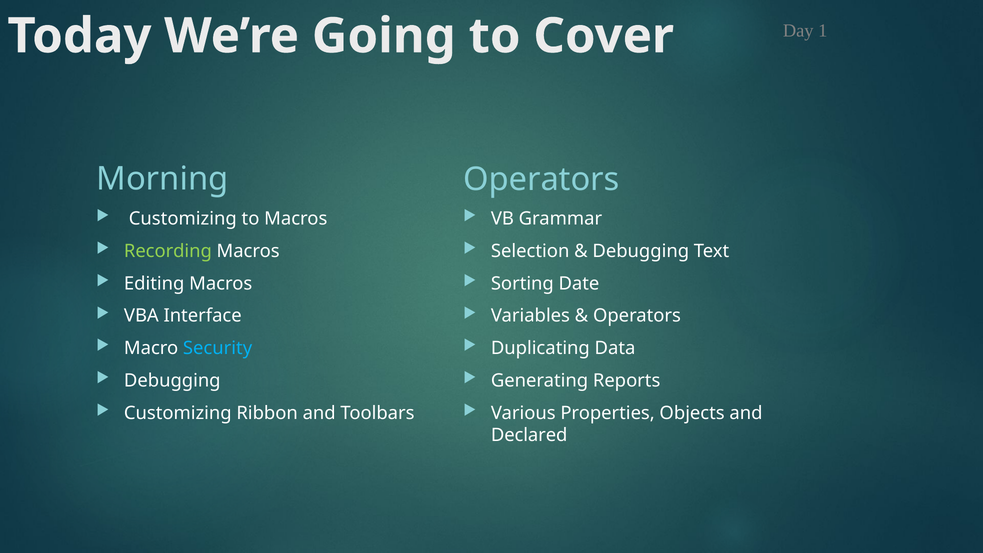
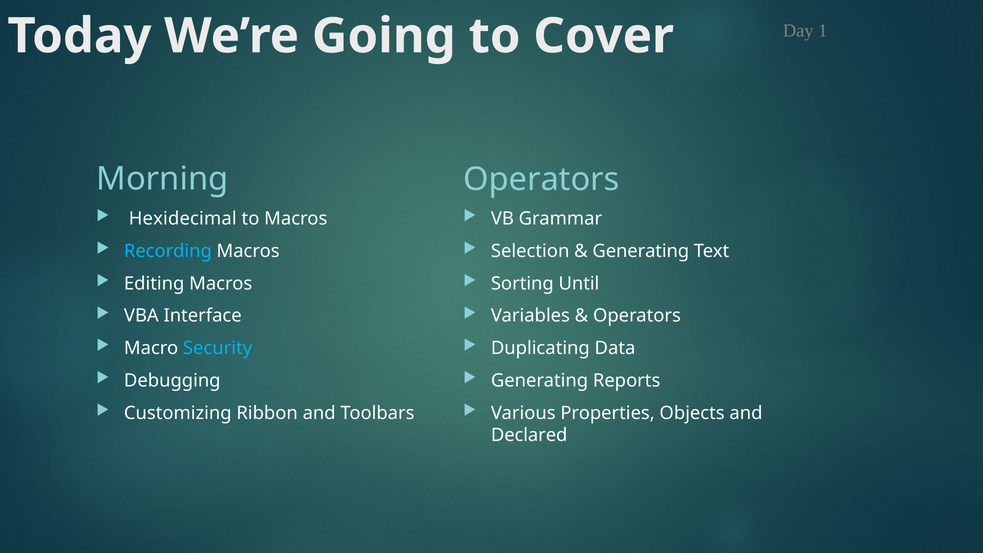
Customizing: Customizing -> Hexidecimal (183, 219)
Recording colour: light green -> light blue (168, 251)
Debugging: Debugging -> Generating (641, 251)
Date: Date -> Until (579, 284)
